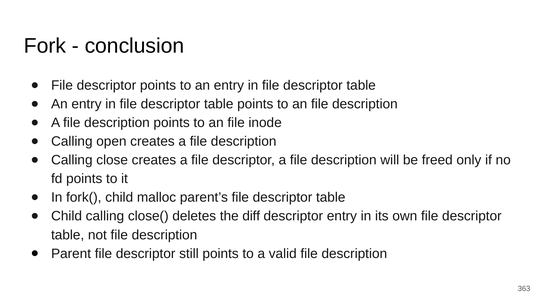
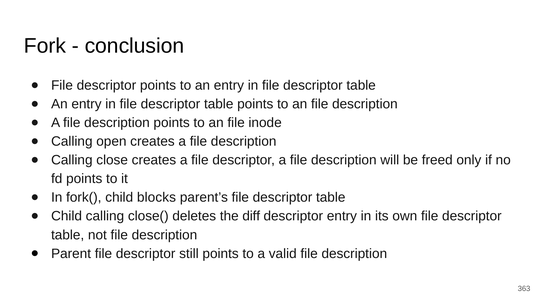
malloc: malloc -> blocks (156, 198)
